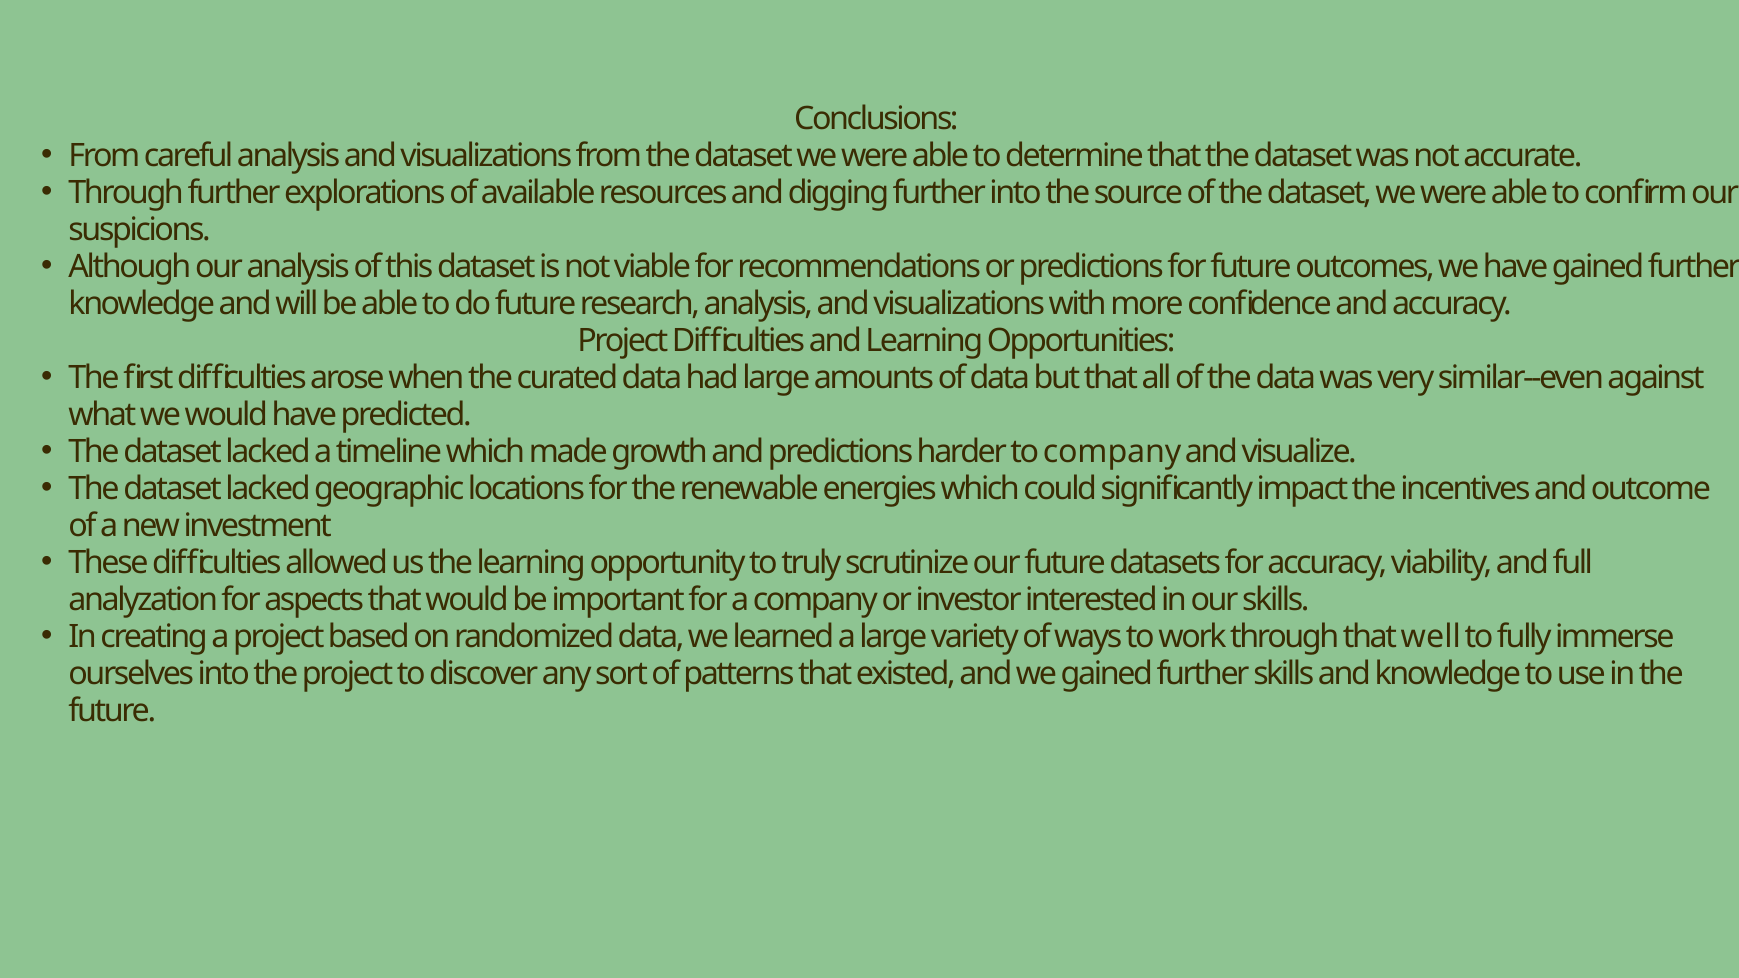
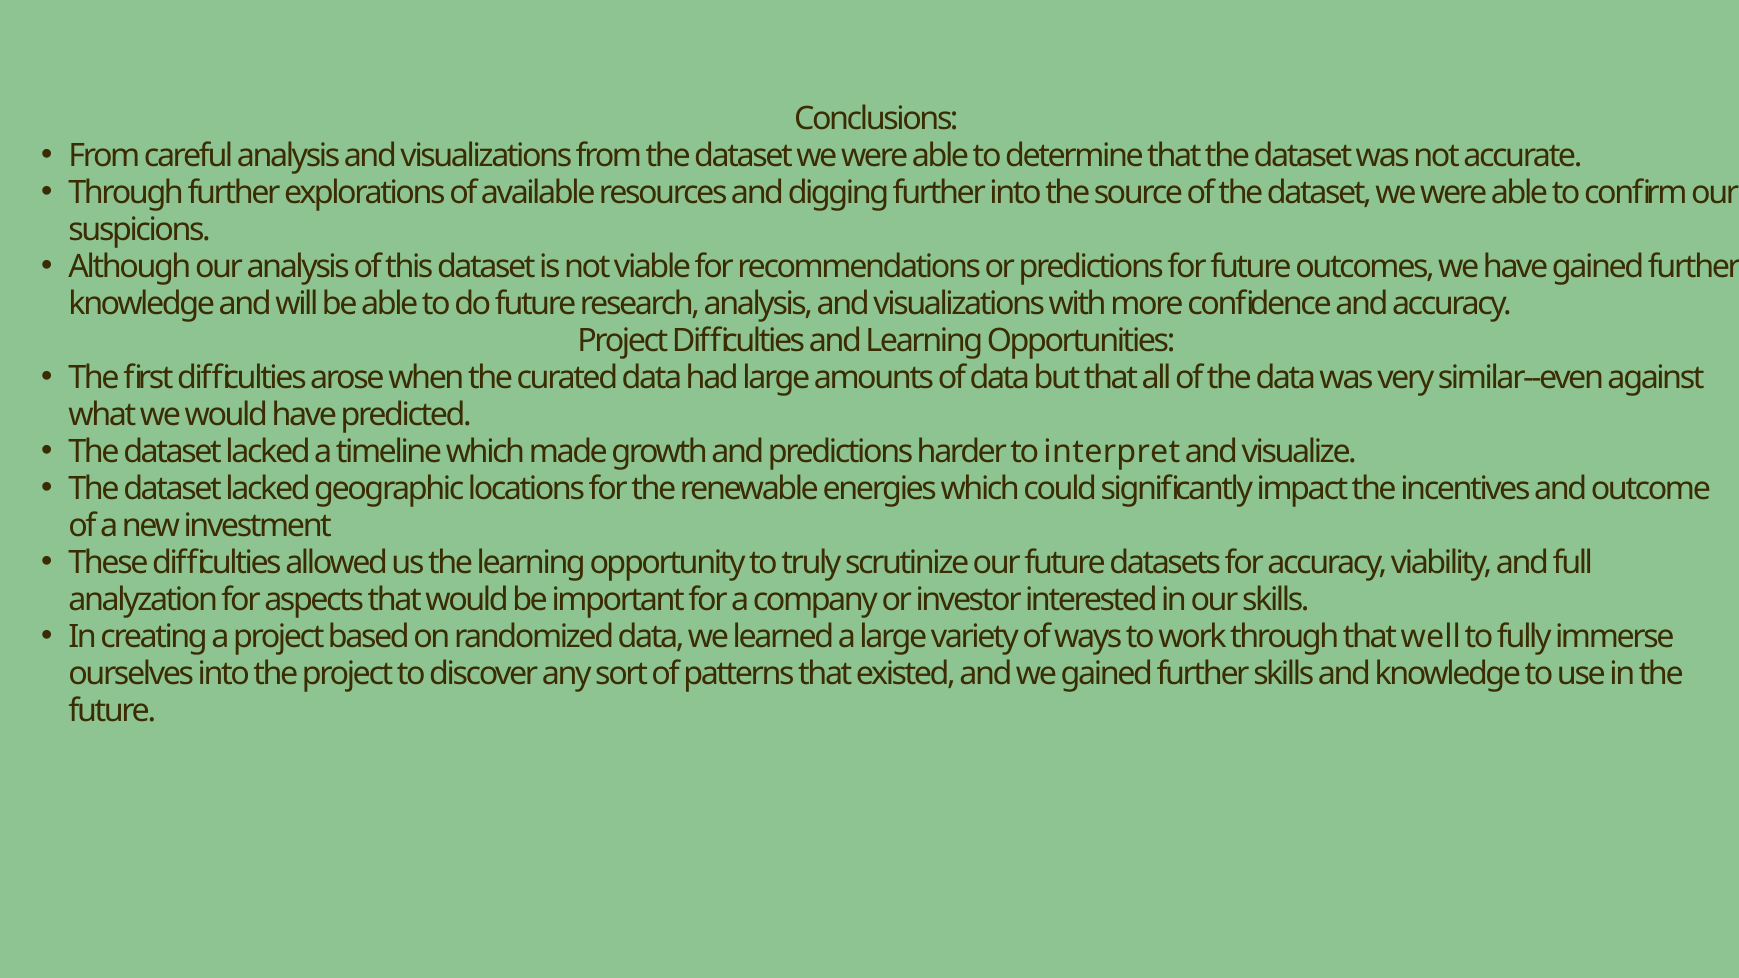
to company: company -> interpret (1112, 452)
